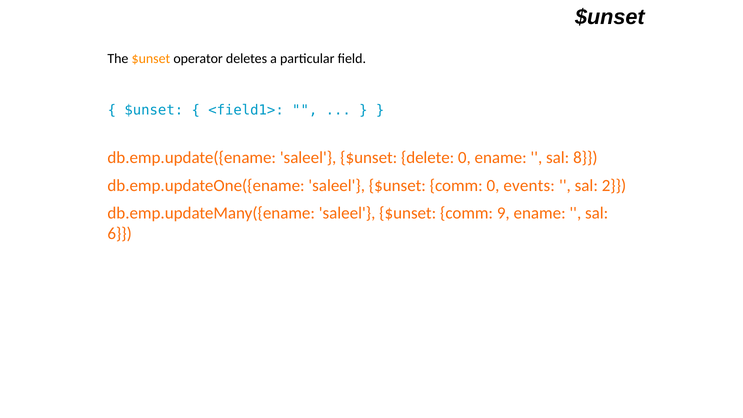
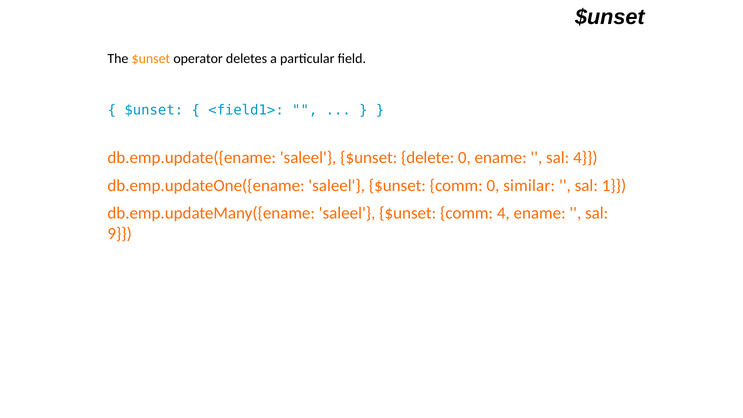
sal 8: 8 -> 4 (585, 158)
events: events -> similar (529, 185)
2: 2 -> 1 (614, 185)
comm 9: 9 -> 4 (503, 213)
6: 6 -> 9 (120, 234)
